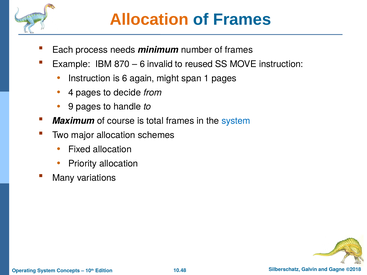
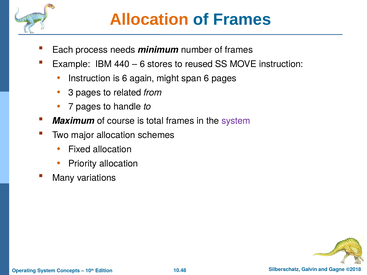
870: 870 -> 440 (122, 64)
invalid: invalid -> stores (160, 64)
span 1: 1 -> 6 (206, 78)
4: 4 -> 3 (71, 93)
decide: decide -> related (127, 93)
9: 9 -> 7 (71, 107)
system colour: blue -> purple (236, 121)
